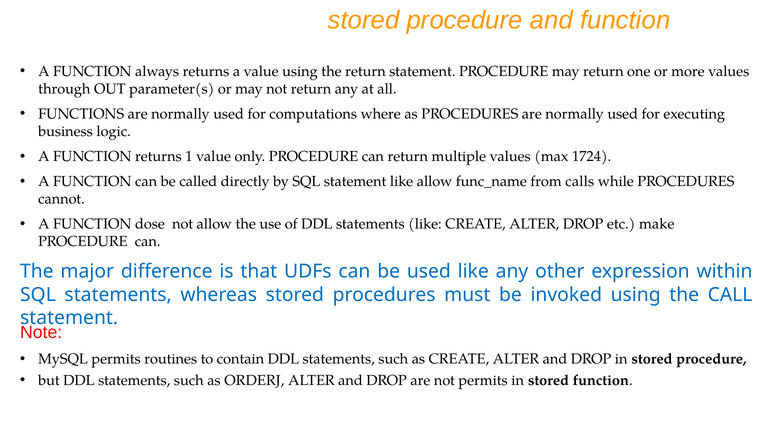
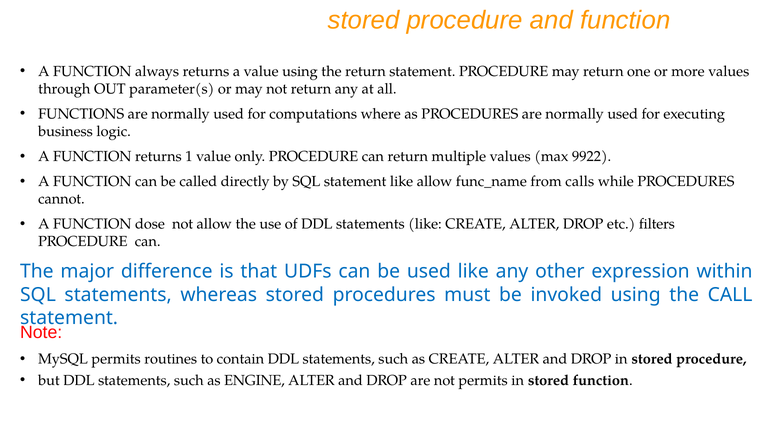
1724: 1724 -> 9922 (592, 156)
make: make -> filters (657, 224)
ORDERJ: ORDERJ -> ENGINE (255, 380)
